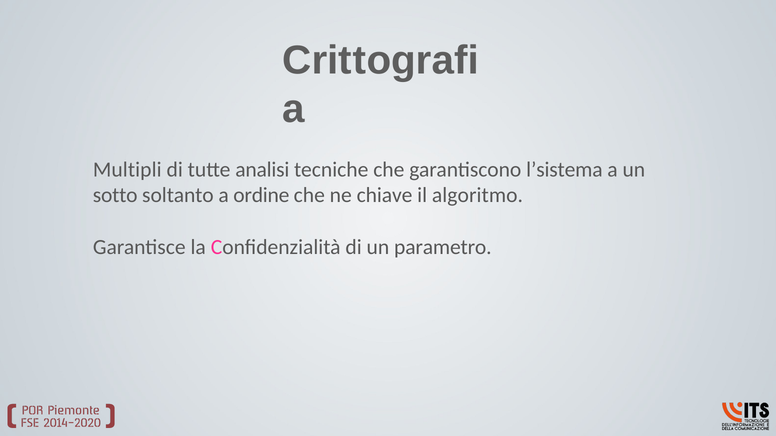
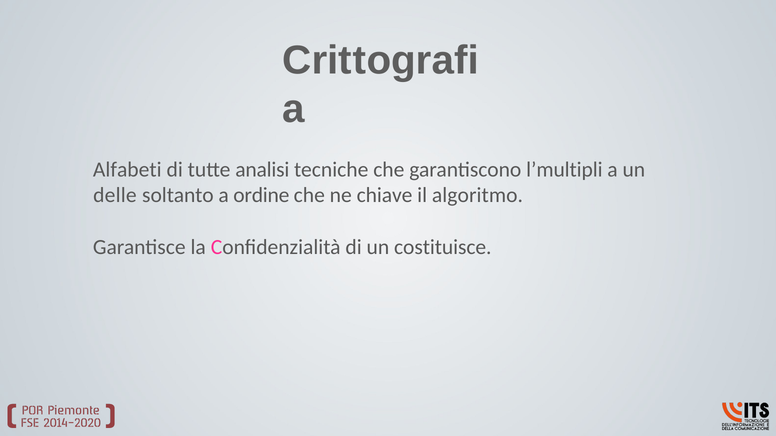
Multipli: Multipli -> Alfabeti (127, 170)
l’sistema: l’sistema -> l’multipli (564, 170)
sotto: sotto -> delle (115, 196)
parametro: parametro -> costituisce (443, 247)
